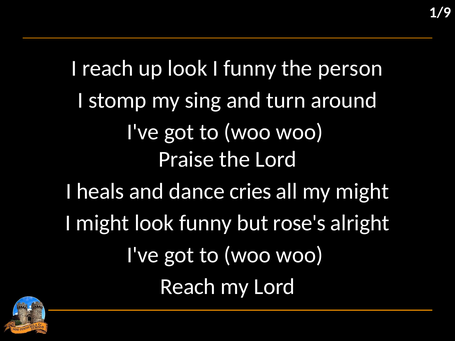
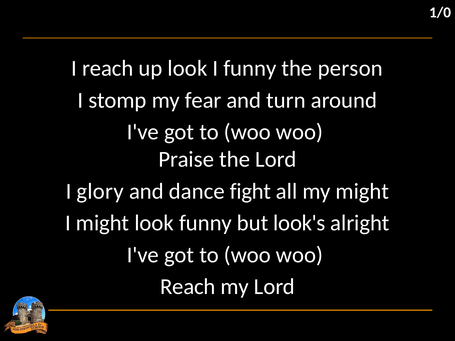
1/9: 1/9 -> 1/0 (440, 12)
sing: sing -> fear (203, 100)
heals: heals -> glory (100, 191)
cries: cries -> fight (250, 191)
rose's: rose's -> look's (299, 223)
